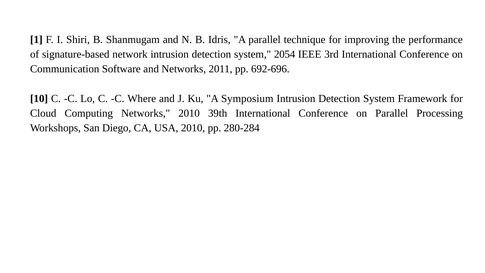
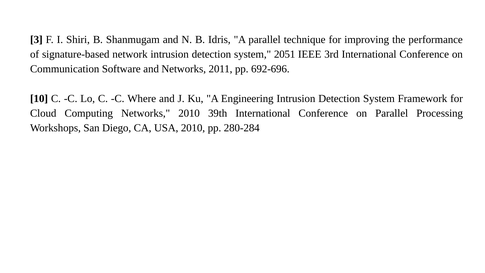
1: 1 -> 3 (36, 40)
2054: 2054 -> 2051 (285, 54)
Symposium: Symposium -> Engineering (247, 98)
